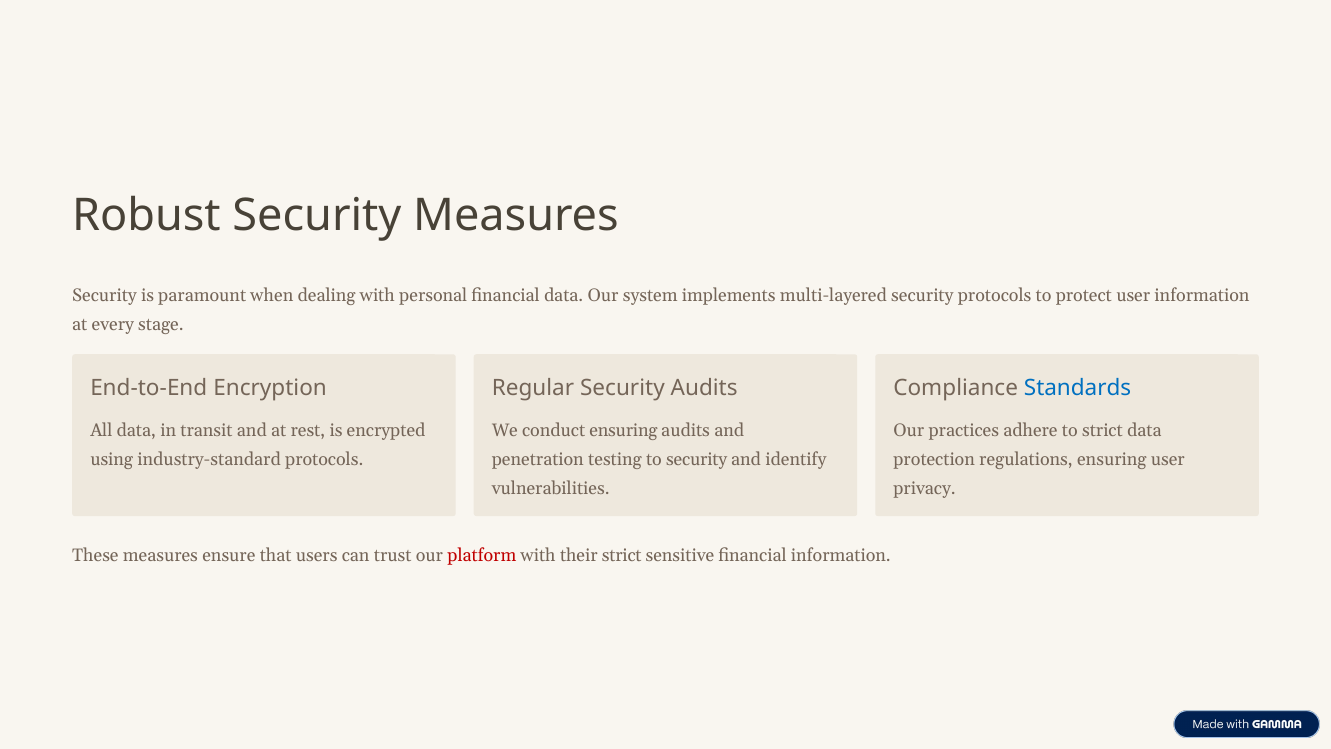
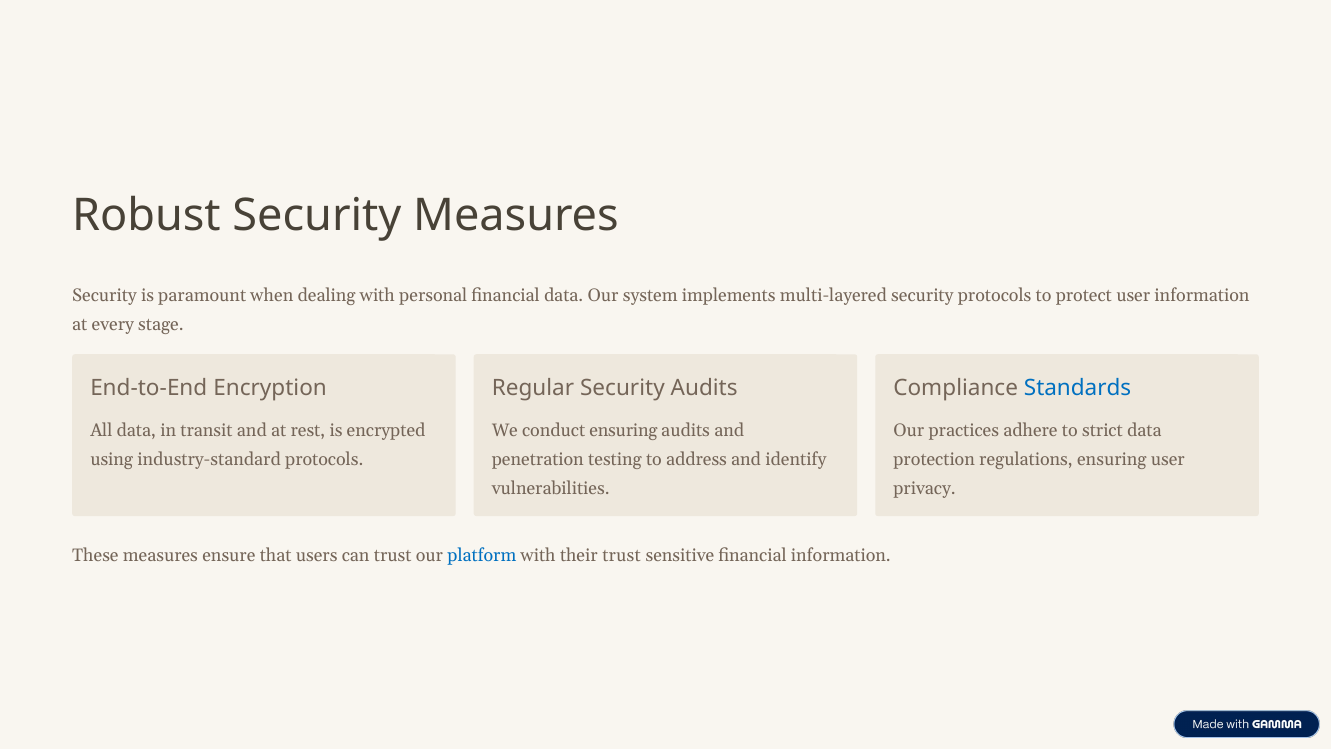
to security: security -> address (697, 459)
platform colour: red -> blue (482, 556)
their strict: strict -> trust (622, 556)
